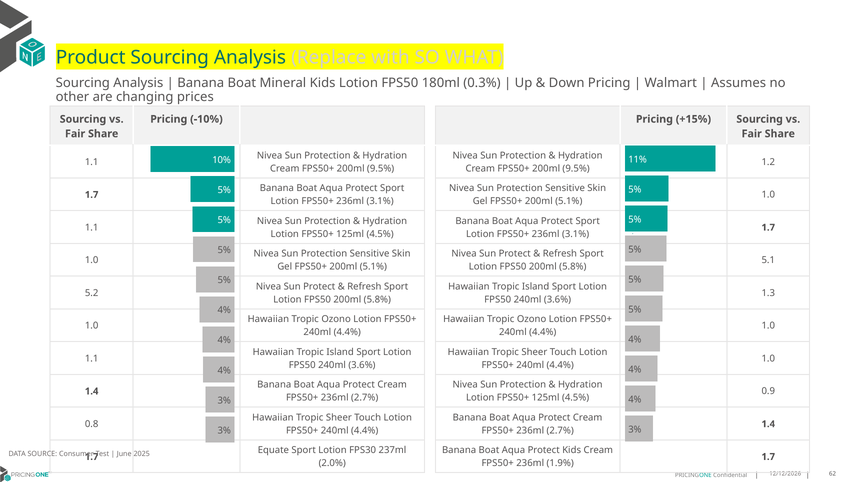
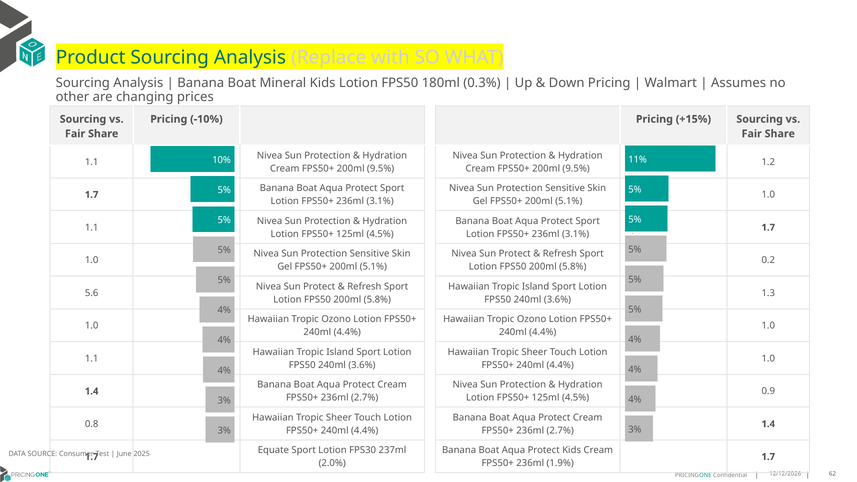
5.1: 5.1 -> 0.2 (768, 260)
5.2: 5.2 -> 5.6 (92, 293)
